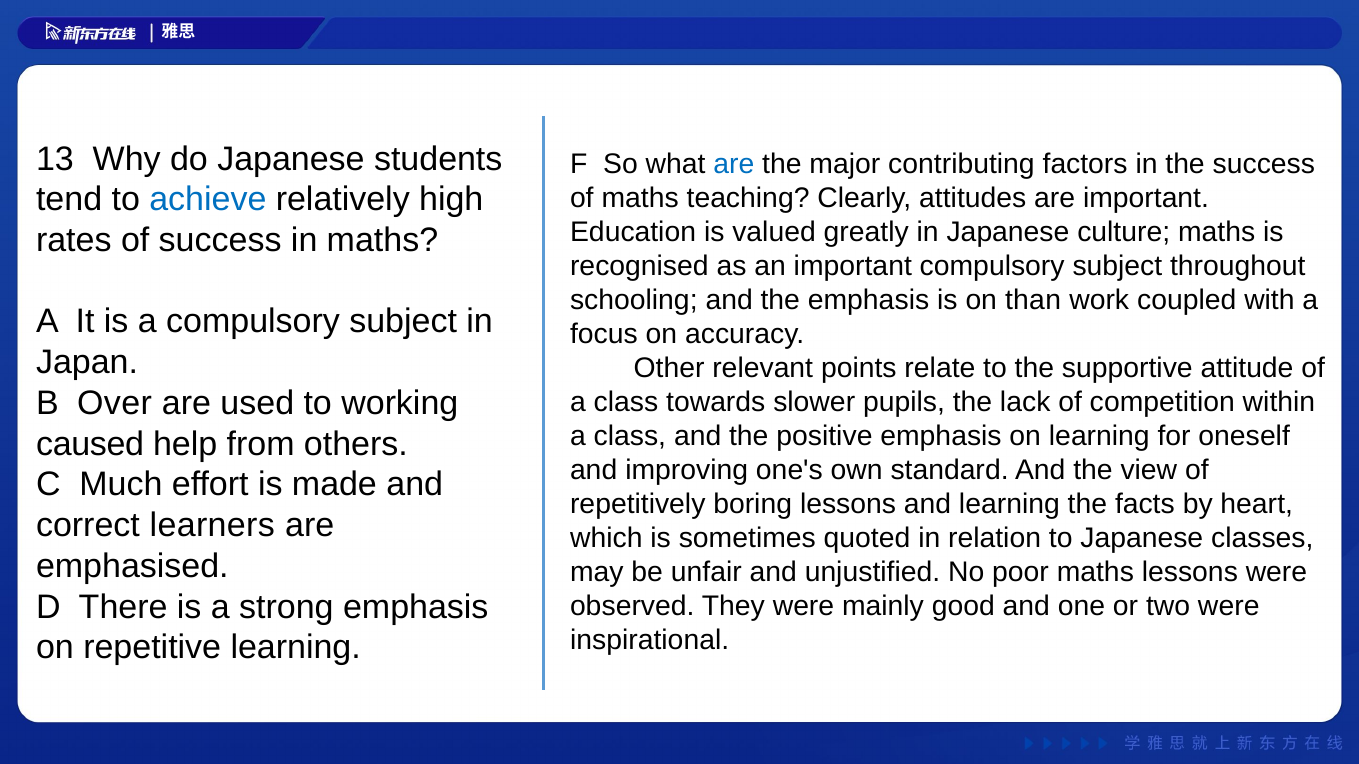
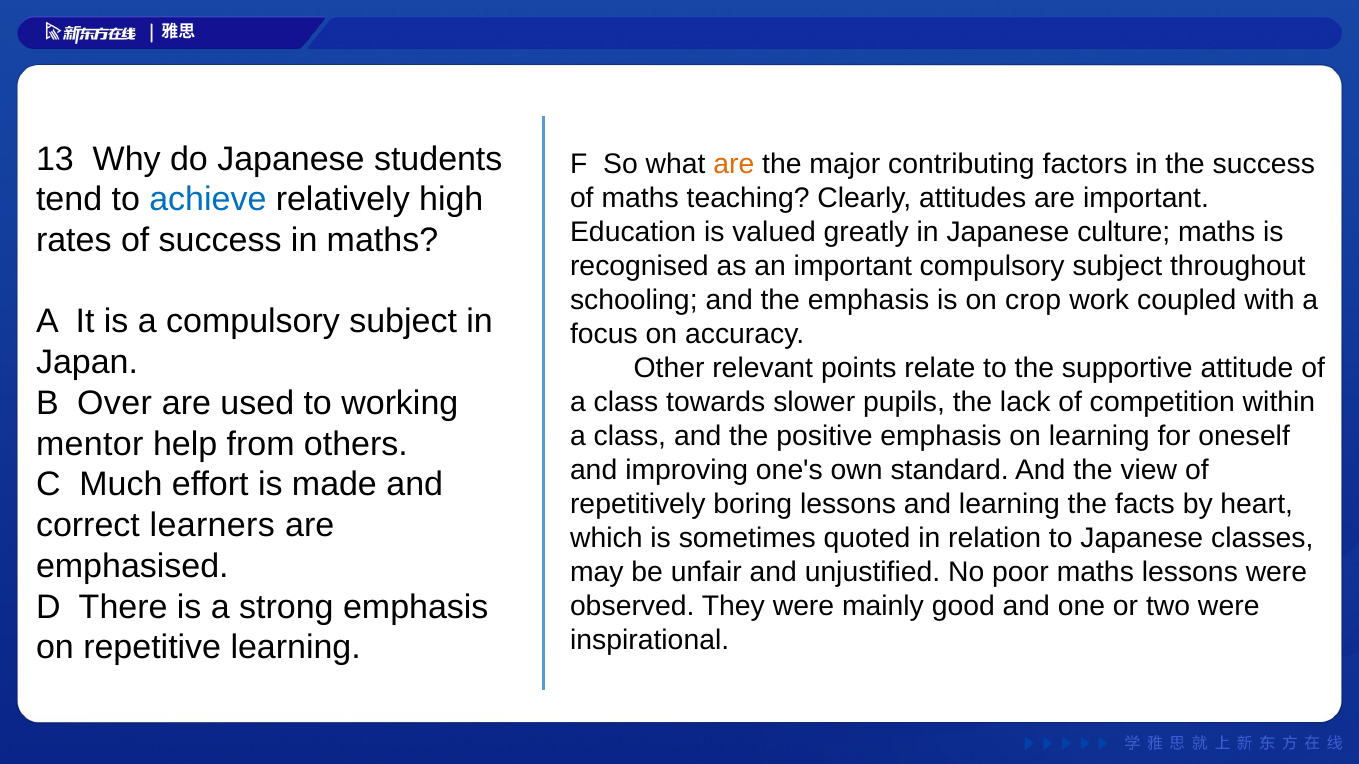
are colour: blue -> orange (734, 165)
than: than -> crop (1033, 301)
caused: caused -> mentor (90, 444)
